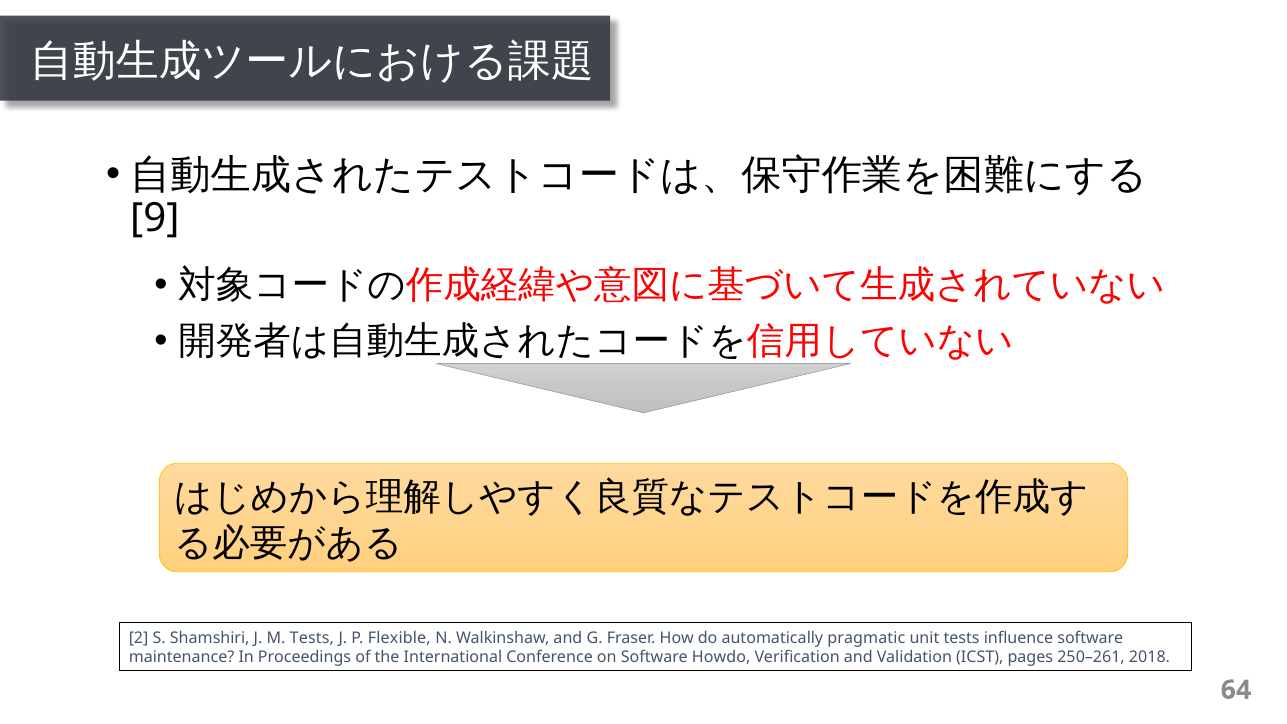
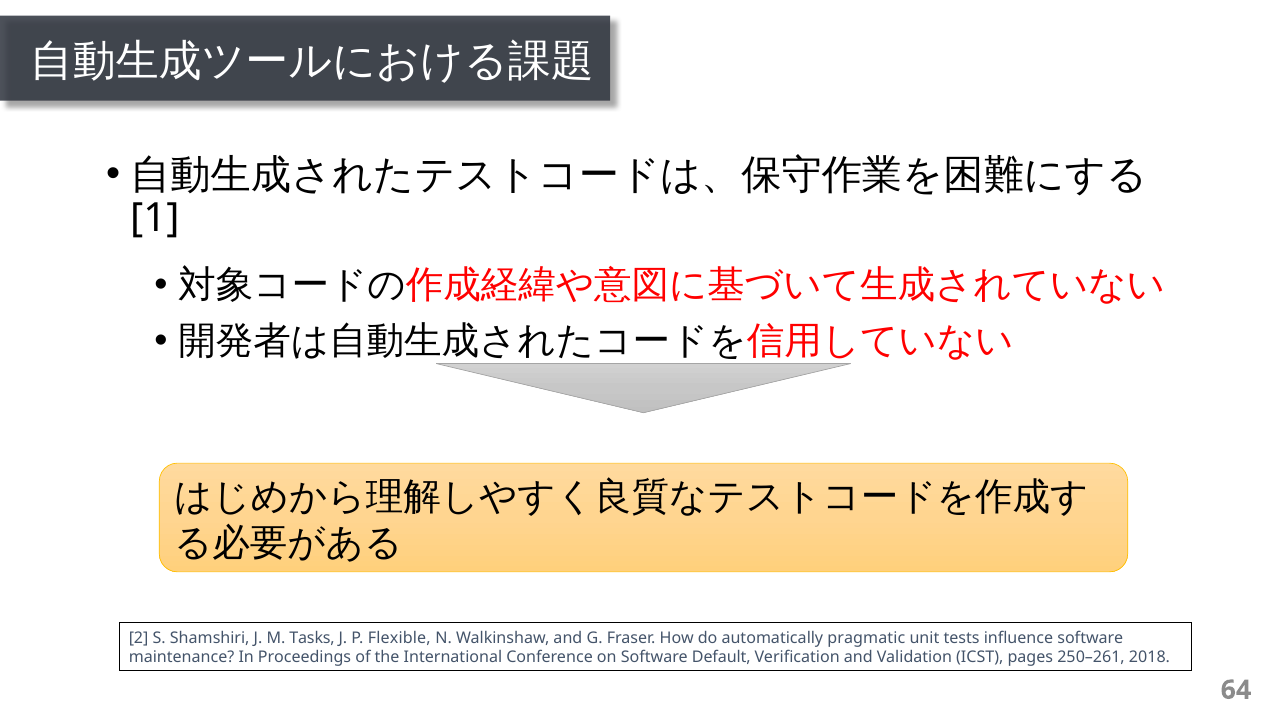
9: 9 -> 1 (155, 219)
M Tests: Tests -> Tasks (312, 638)
Howdo: Howdo -> Default (721, 657)
